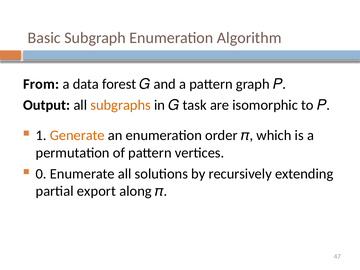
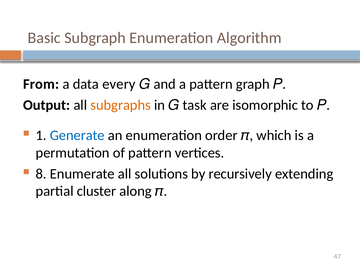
forest: forest -> every (119, 84)
Generate colour: orange -> blue (77, 135)
0: 0 -> 8 (41, 174)
export: export -> cluster (97, 191)
